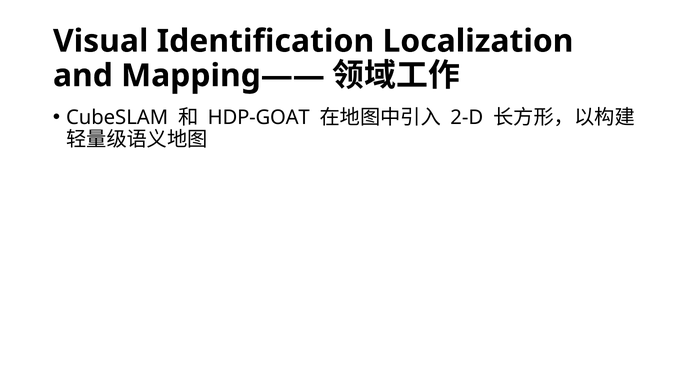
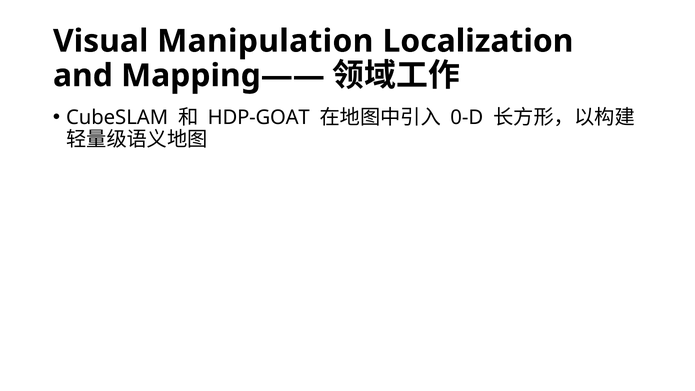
Identification: Identification -> Manipulation (265, 41)
2-D: 2-D -> 0-D (467, 118)
